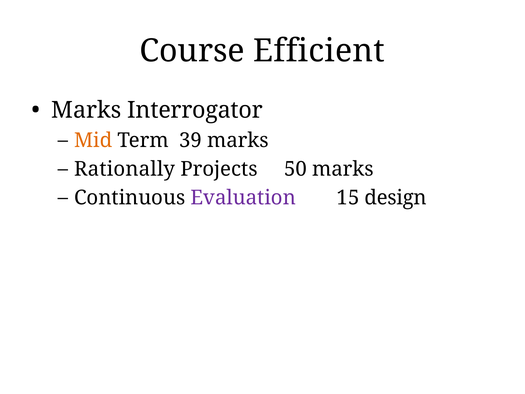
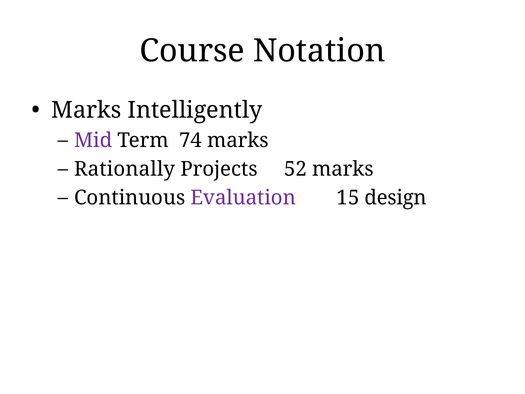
Efficient: Efficient -> Notation (319, 51)
Interrogator: Interrogator -> Intelligently (195, 110)
Mid colour: orange -> purple (93, 140)
39: 39 -> 74 (191, 140)
50: 50 -> 52 (296, 169)
